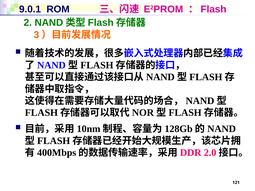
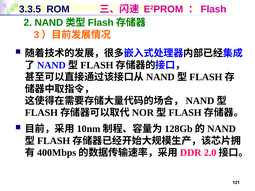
9.0.1: 9.0.1 -> 3.3.5 (30, 9)
